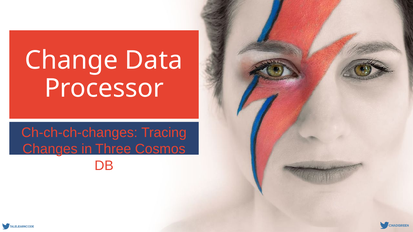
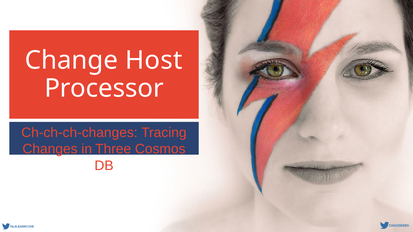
Data: Data -> Host (154, 61)
